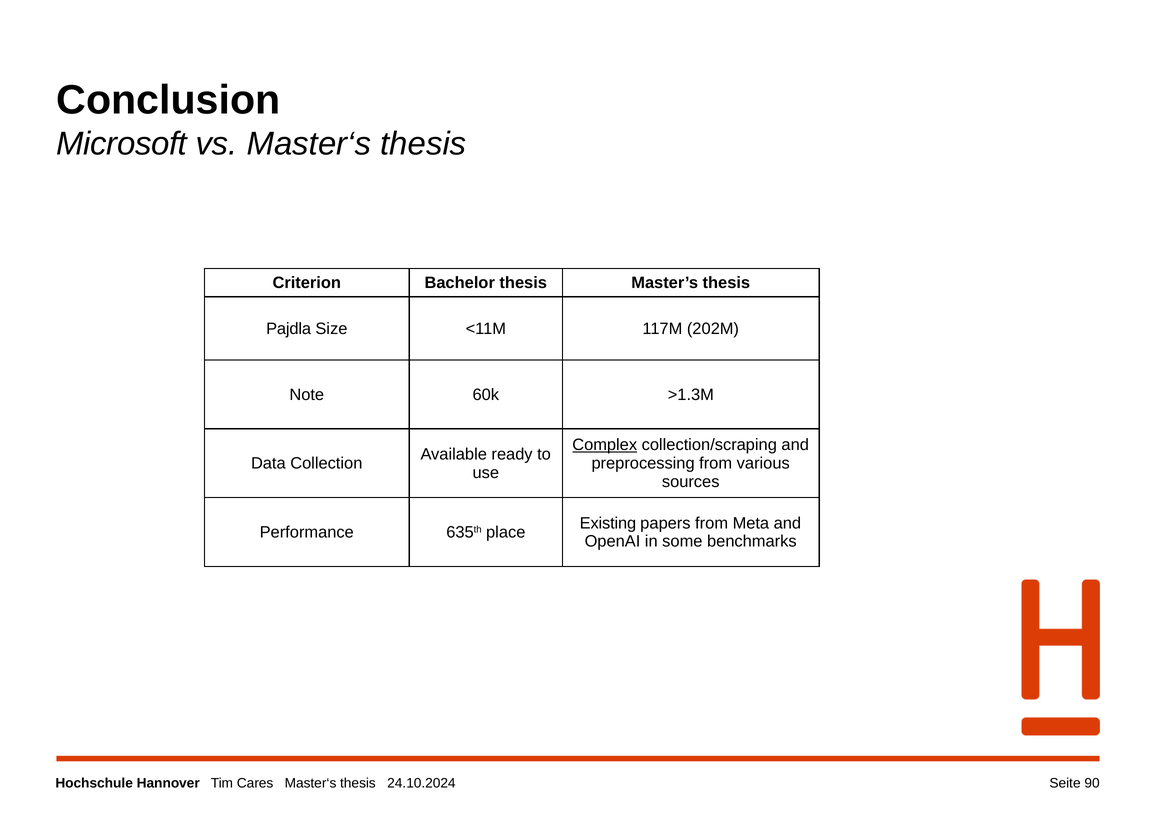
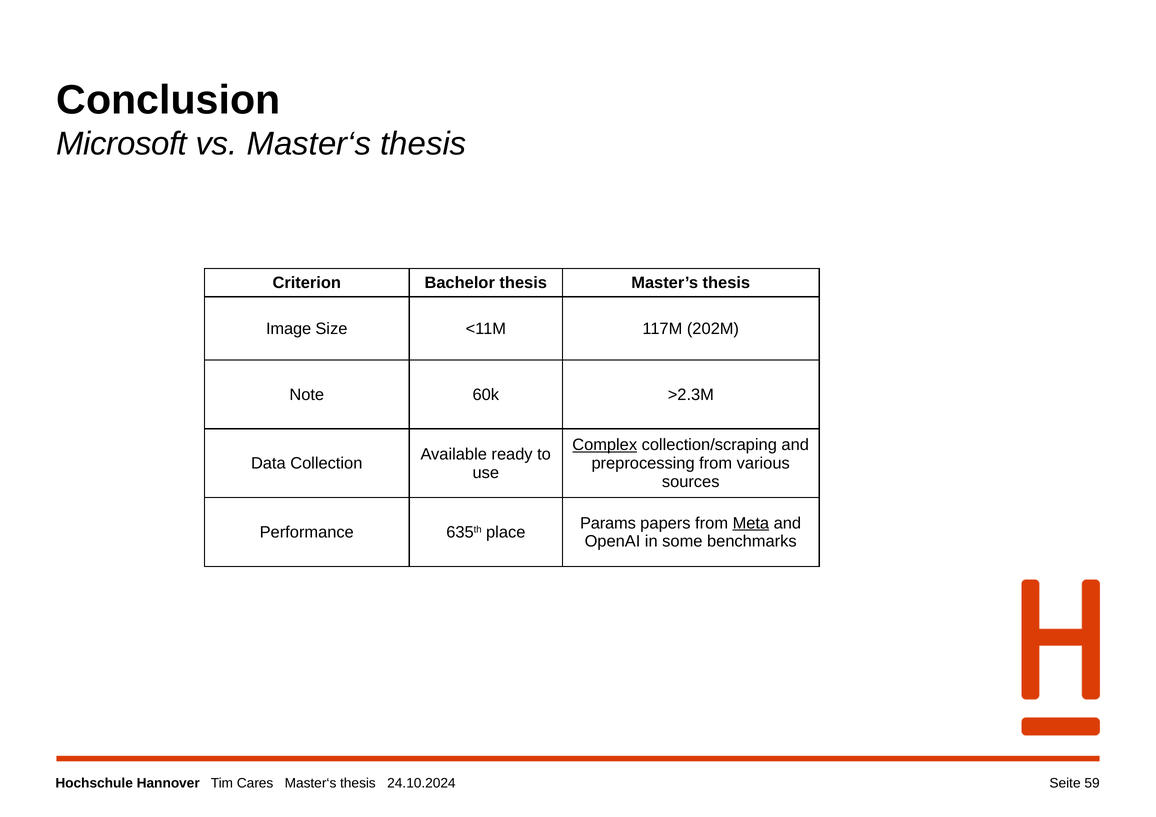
Pajdla: Pajdla -> Image (289, 329)
>1.3M: >1.3M -> >2.3M (691, 395)
Existing: Existing -> Params (608, 523)
Meta underline: none -> present (751, 523)
90: 90 -> 59 (1092, 784)
